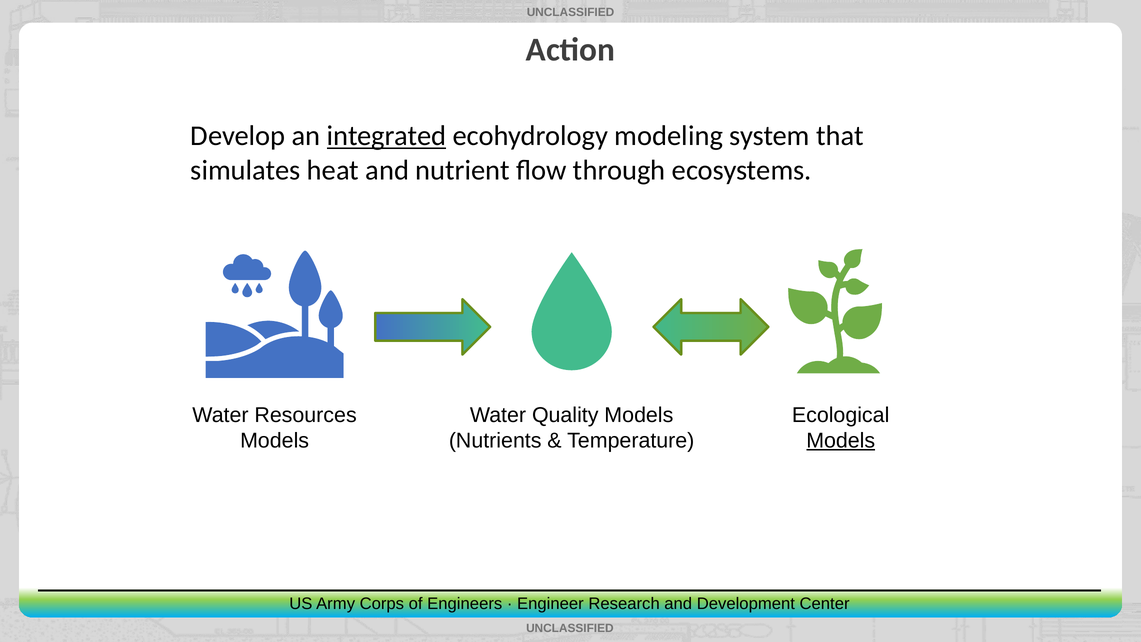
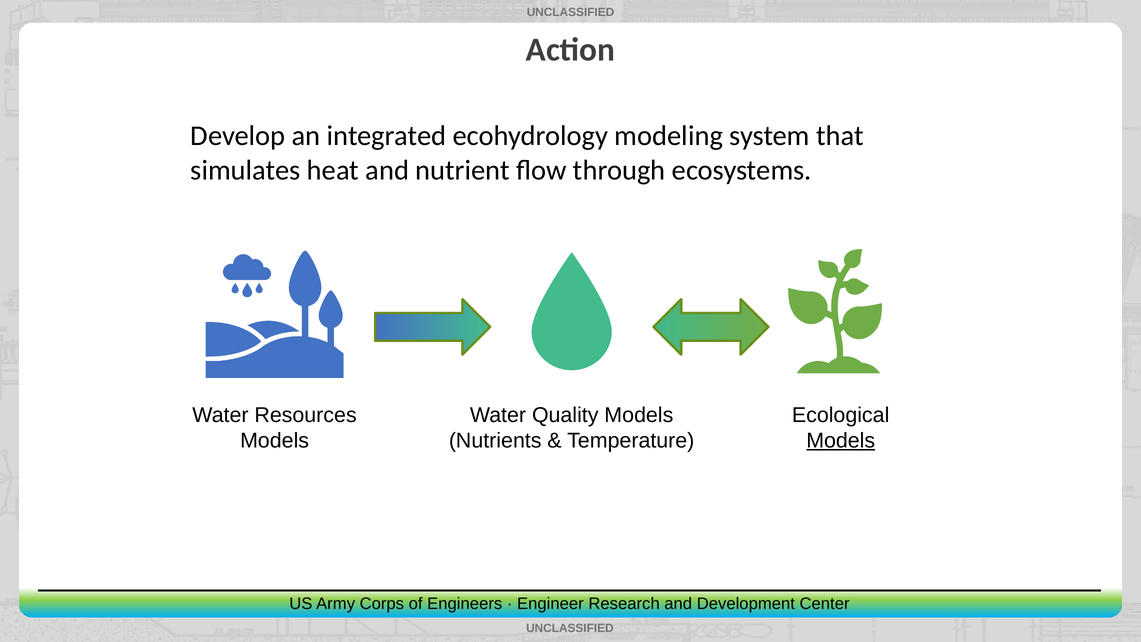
integrated underline: present -> none (387, 136)
